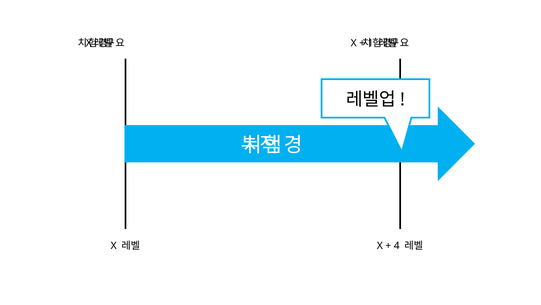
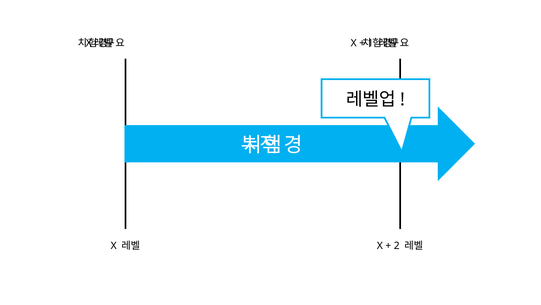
4: 4 -> 2 (397, 245)
